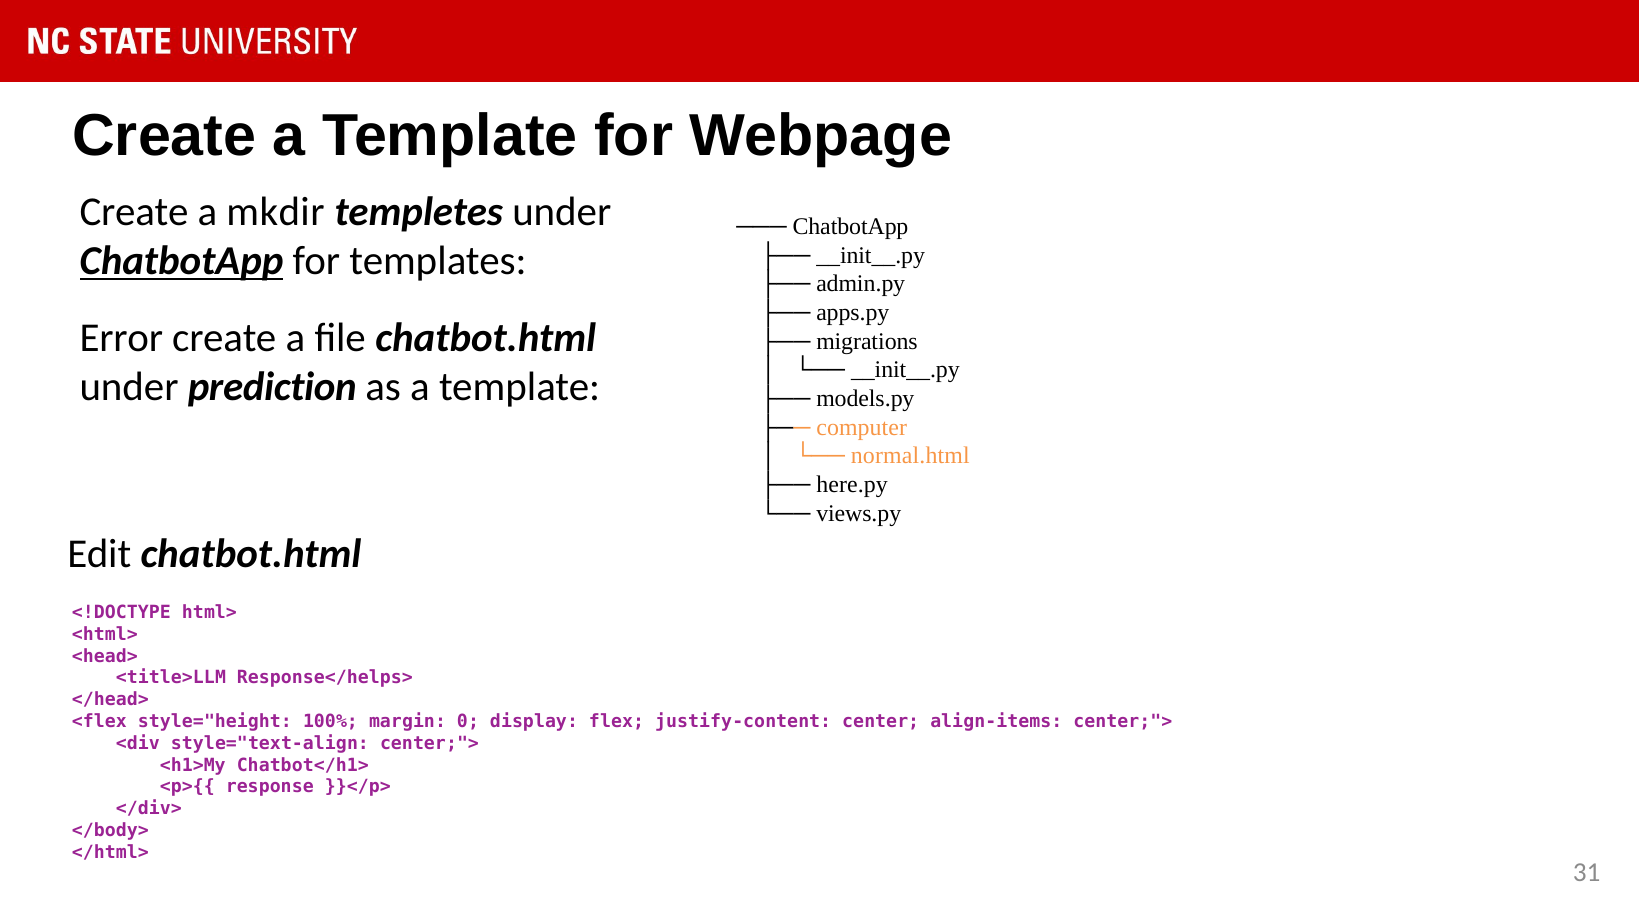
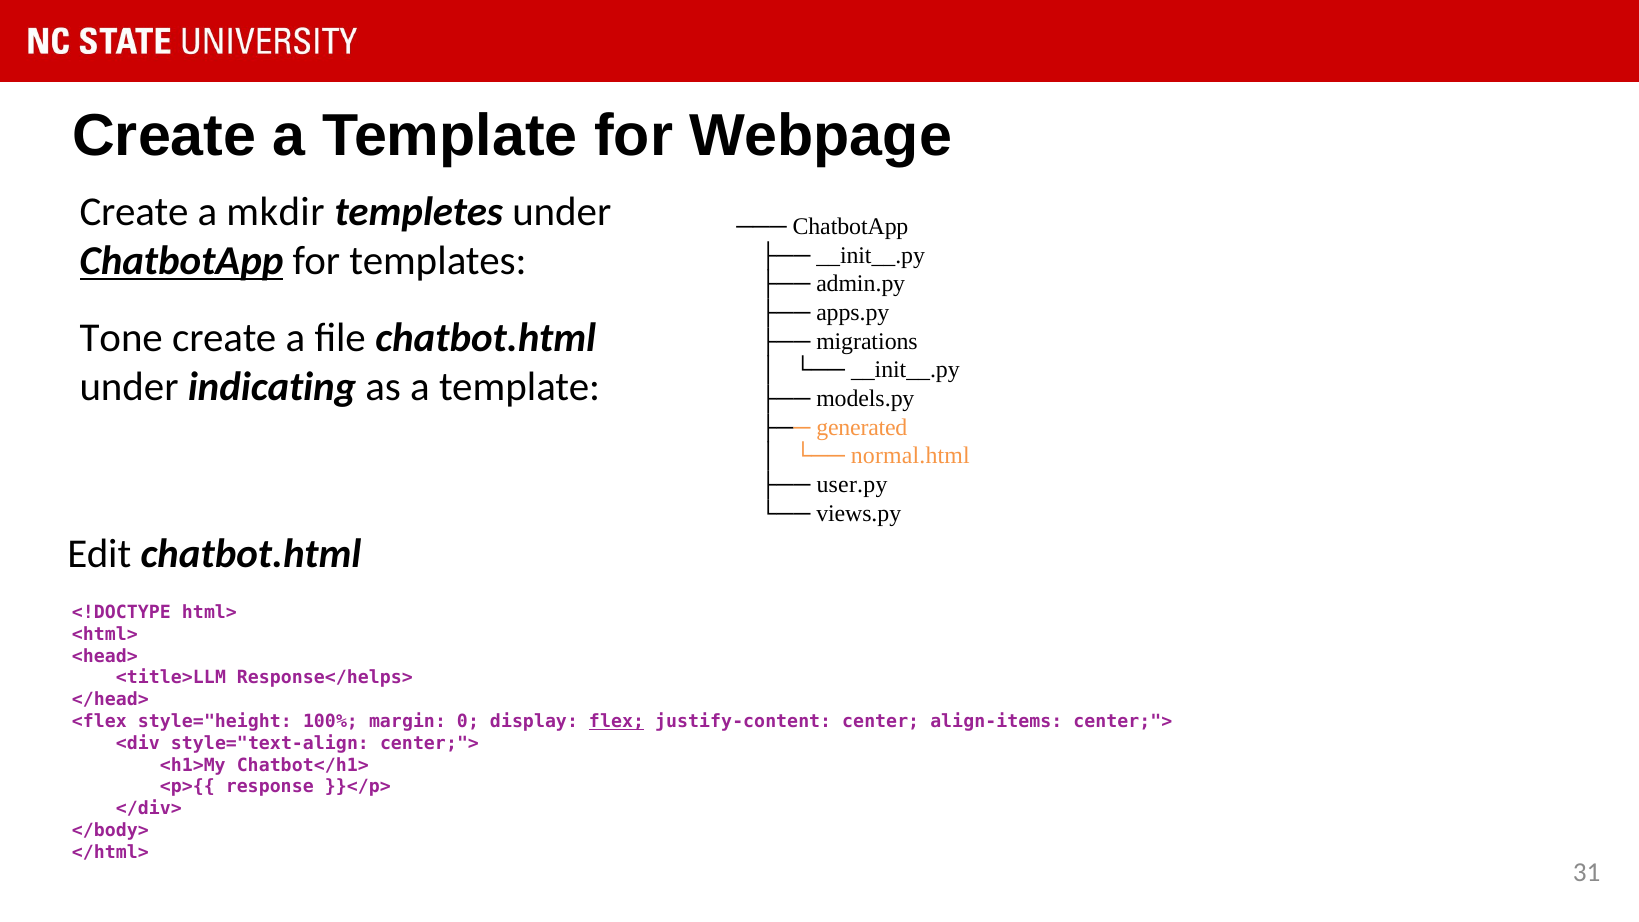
Error: Error -> Tone (121, 338)
prediction: prediction -> indicating (272, 387)
computer: computer -> generated (862, 427)
here.py: here.py -> user.py (852, 485)
flex underline: none -> present (617, 721)
